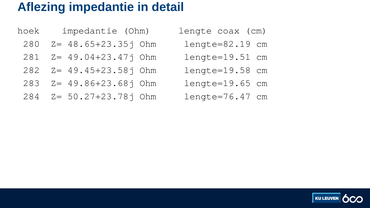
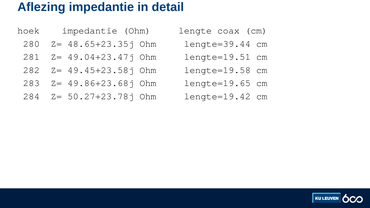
lengte=82.19: lengte=82.19 -> lengte=39.44 (217, 44)
lengte=76.47: lengte=76.47 -> lengte=19.42 (217, 96)
